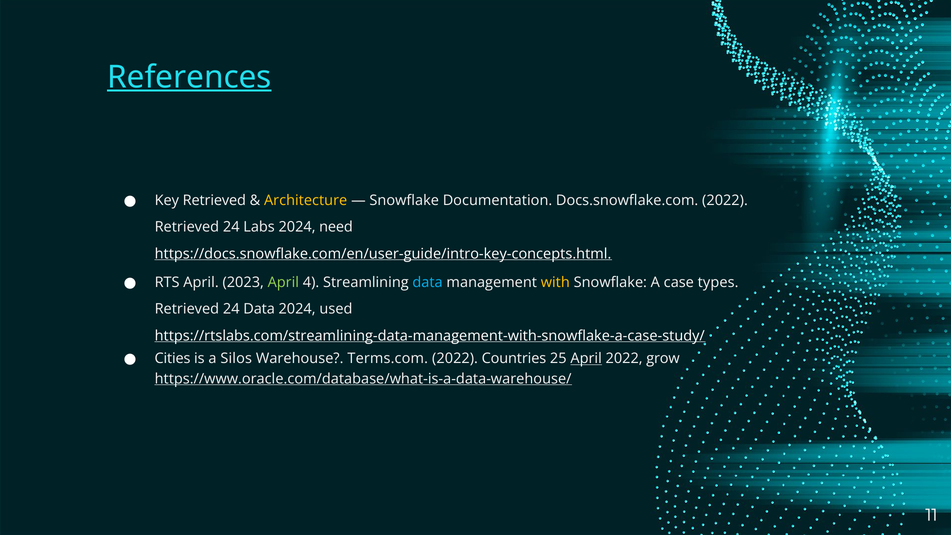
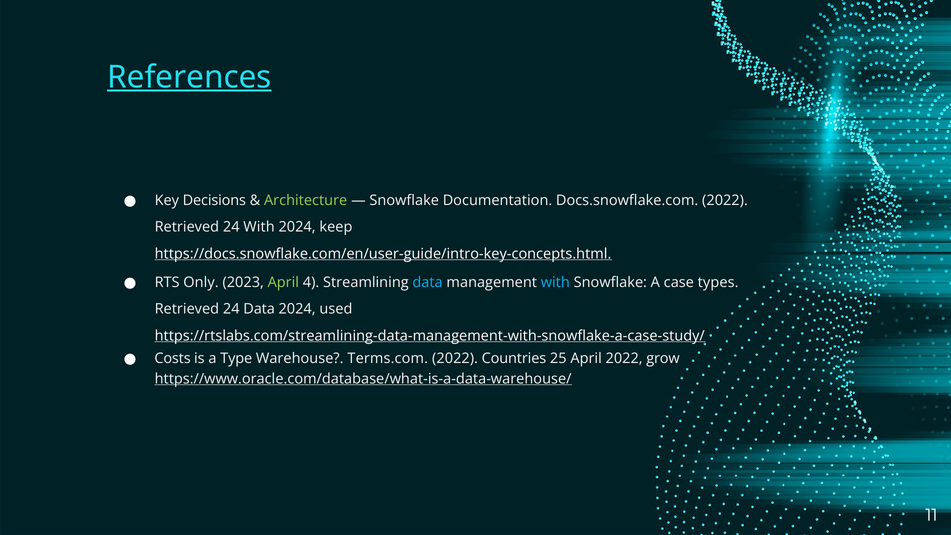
Key Retrieved: Retrieved -> Decisions (214, 201)
Architecture colour: yellow -> light green (306, 201)
24 Labs: Labs -> With (259, 227)
need: need -> keep (336, 227)
RTS April: April -> Only (201, 283)
with colour: yellow -> light blue (555, 283)
Cities: Cities -> Costs (173, 358)
Silos: Silos -> Type (236, 358)
April underline: present -> none (586, 358)
